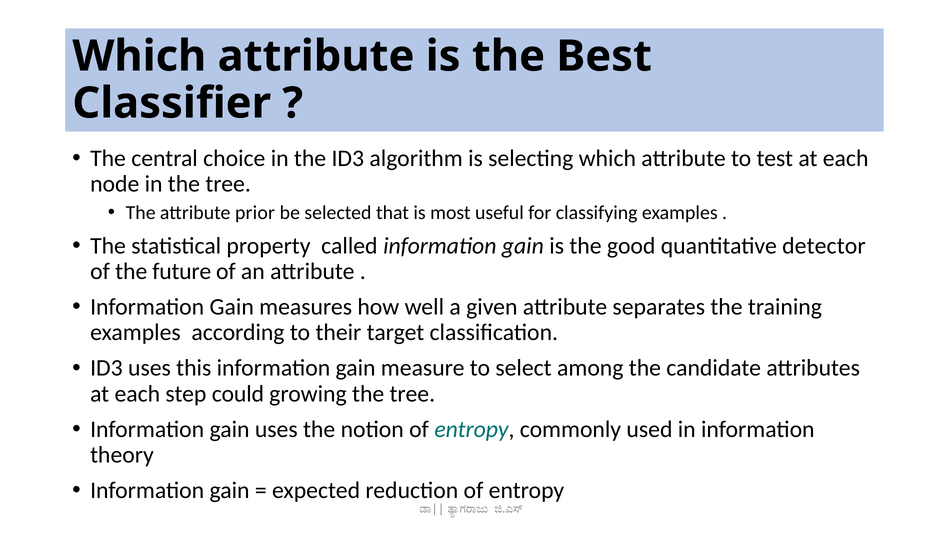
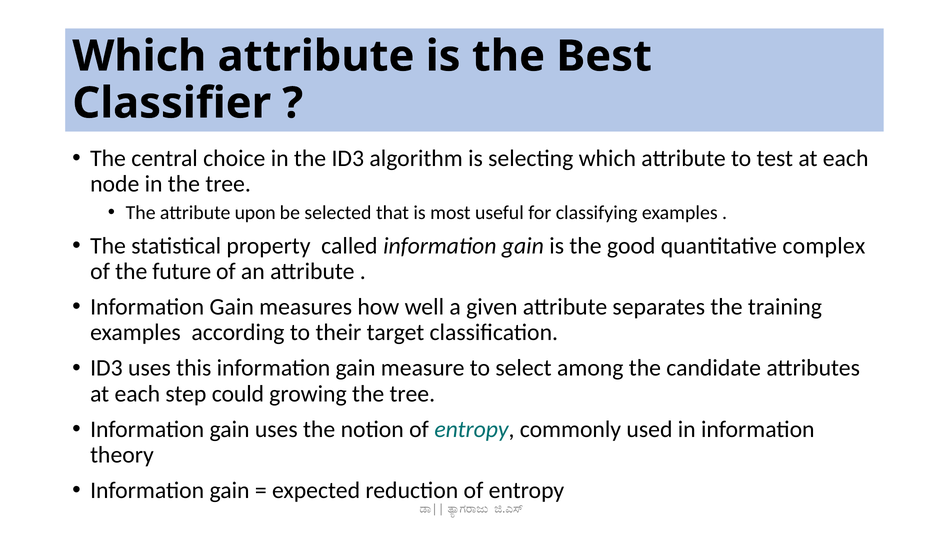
prior: prior -> upon (255, 212)
detector: detector -> complex (824, 246)
